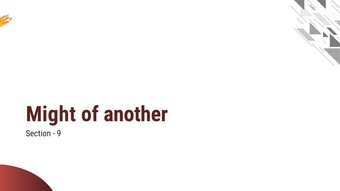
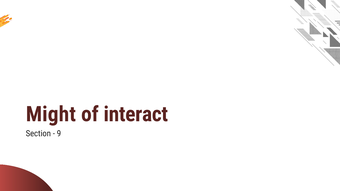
another: another -> interact (136, 114)
